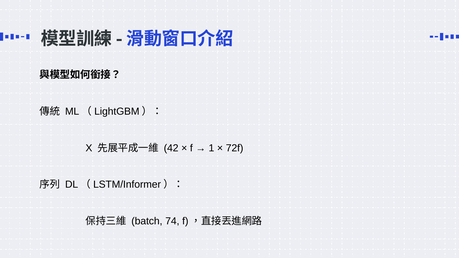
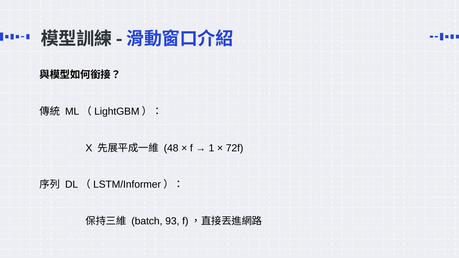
42: 42 -> 48 (171, 148)
74: 74 -> 93 (172, 221)
